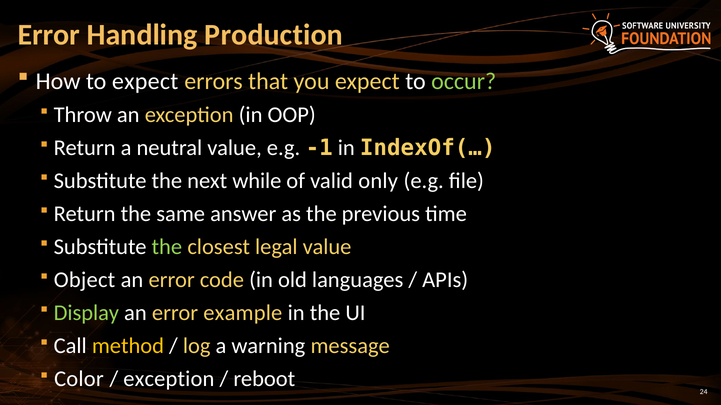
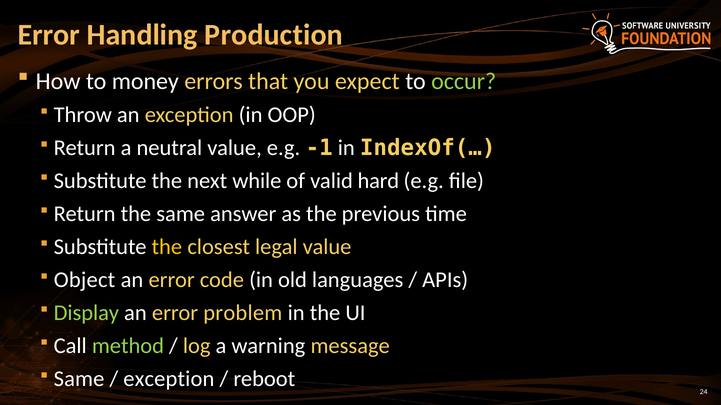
to expect: expect -> money (145, 81)
only: only -> hard (378, 181)
the colour: light green -> yellow (167, 247)
example: example -> problem (243, 313)
method colour: yellow -> light green (128, 347)
Color: Color -> Same (79, 380)
